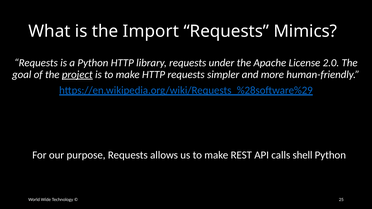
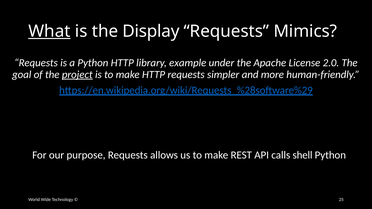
What underline: none -> present (49, 31)
Import: Import -> Display (151, 31)
library requests: requests -> example (188, 63)
